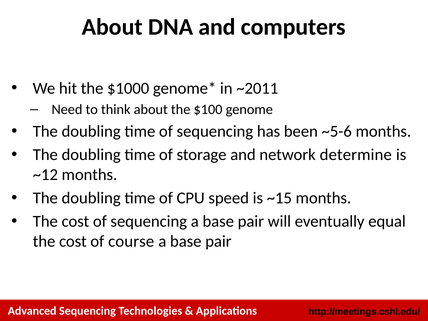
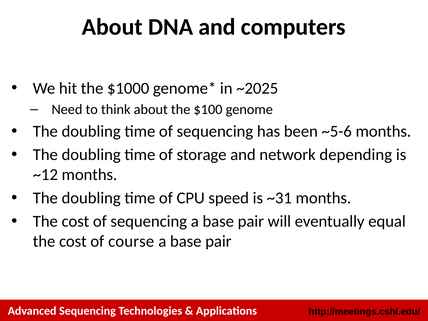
~2011: ~2011 -> ~2025 (257, 88)
determine: determine -> depending (356, 155)
~15: ~15 -> ~31 (279, 198)
